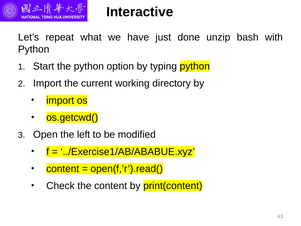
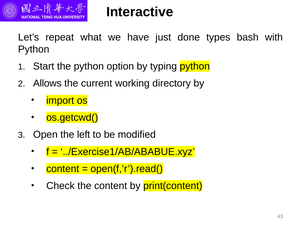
unzip: unzip -> types (218, 37)
Import: Import -> Allows (47, 83)
